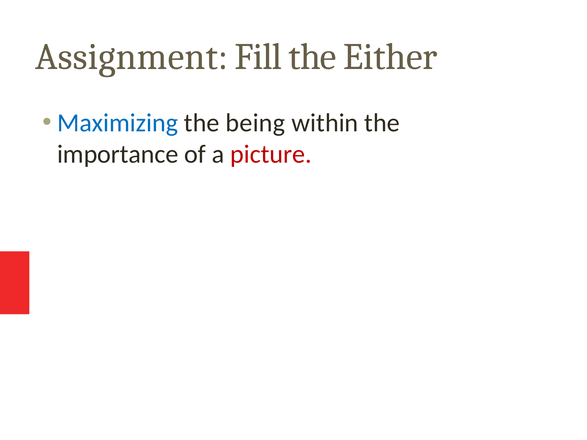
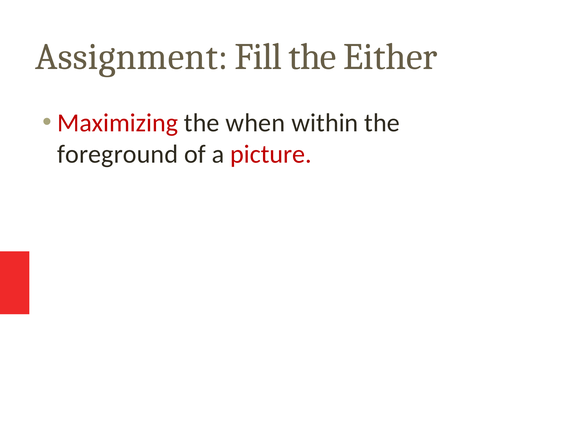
Maximizing colour: blue -> red (118, 123)
being: being -> when (255, 123)
importance: importance -> foreground (118, 154)
